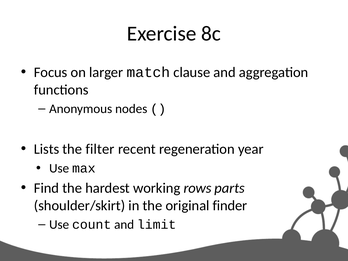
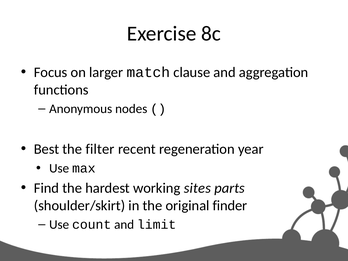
Lists: Lists -> Best (47, 149)
rows: rows -> sites (197, 188)
